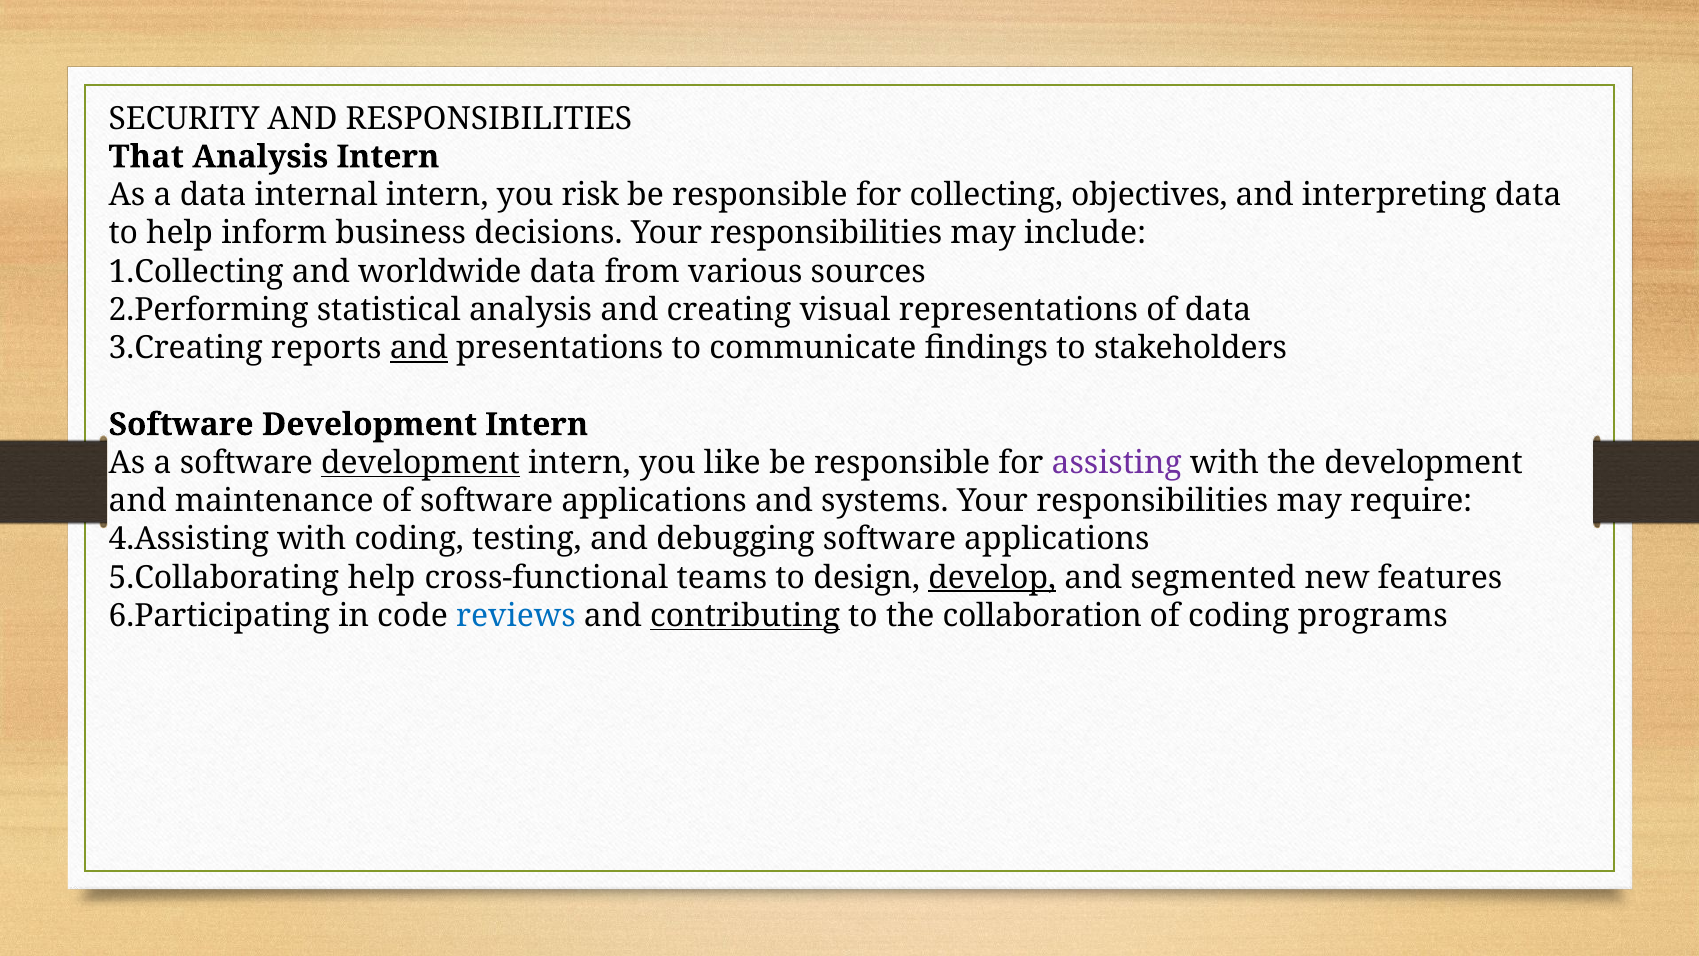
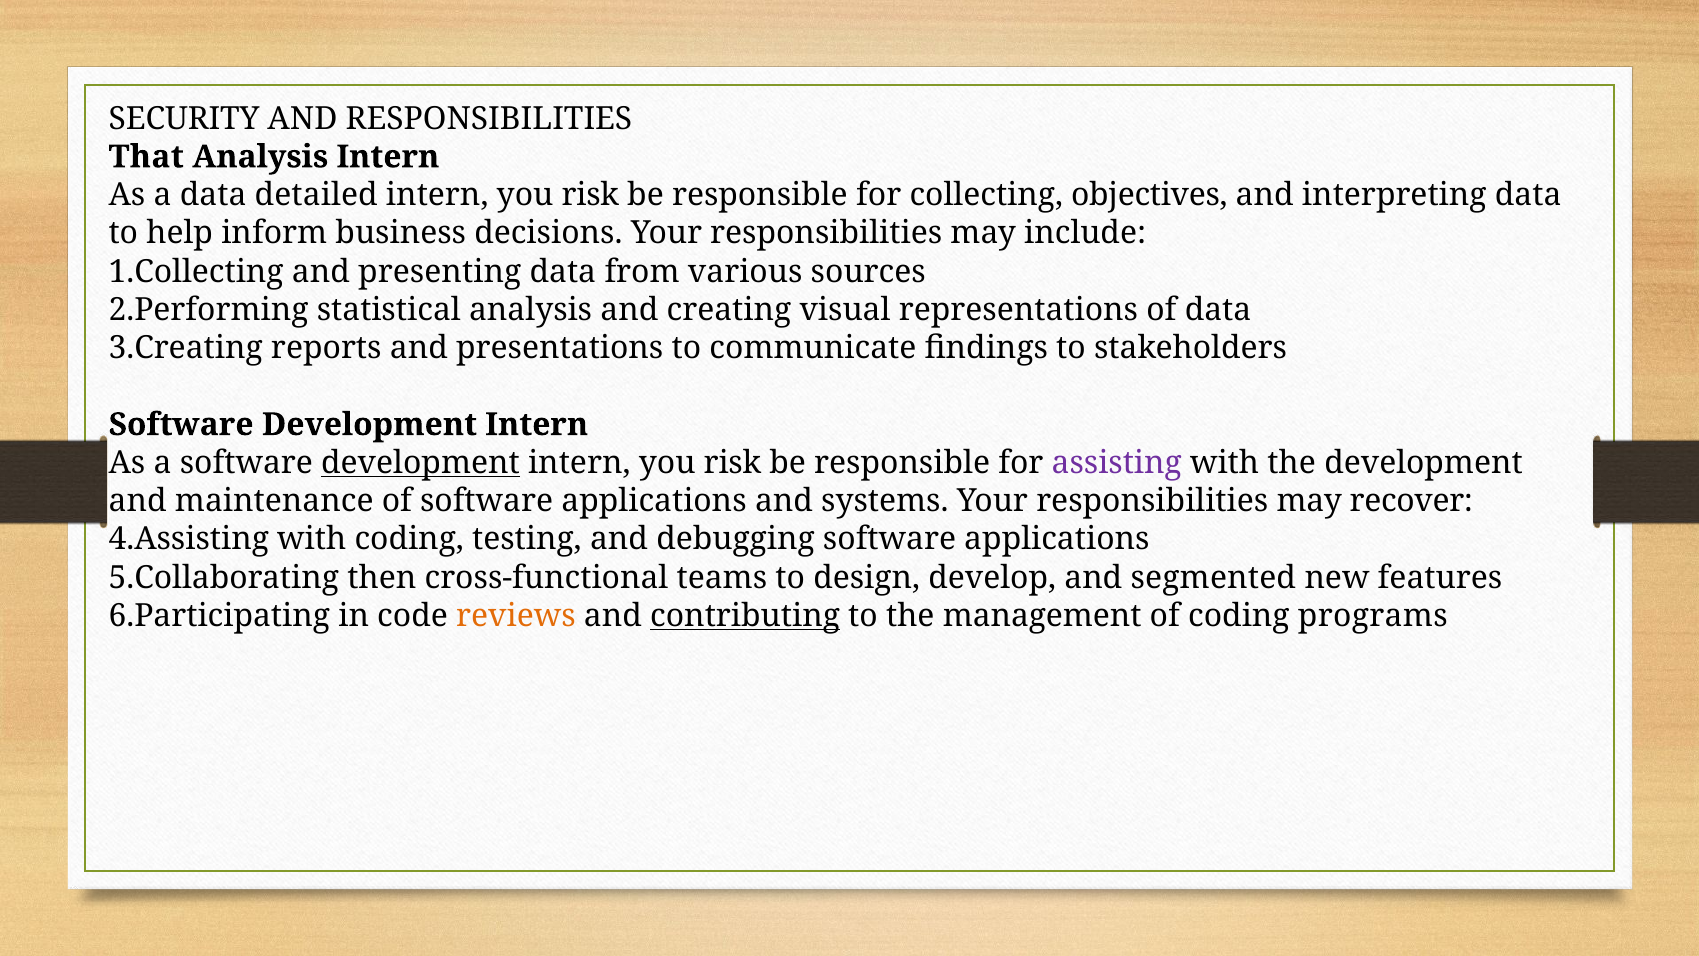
internal: internal -> detailed (316, 195)
worldwide: worldwide -> presenting (440, 272)
and underline: present -> none (419, 348)
like: like -> risk (732, 463)
require: require -> recover (1411, 501)
help: help -> then (382, 577)
develop underline: present -> none (992, 577)
reviews colour: blue -> orange (516, 616)
collaboration: collaboration -> management (1042, 616)
